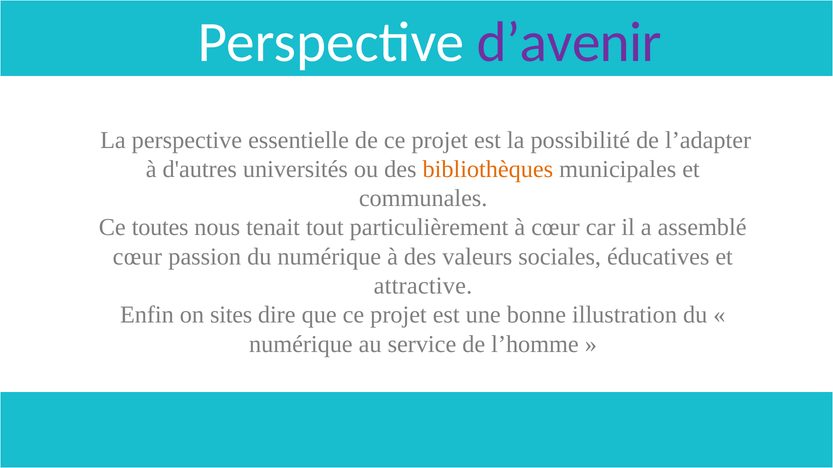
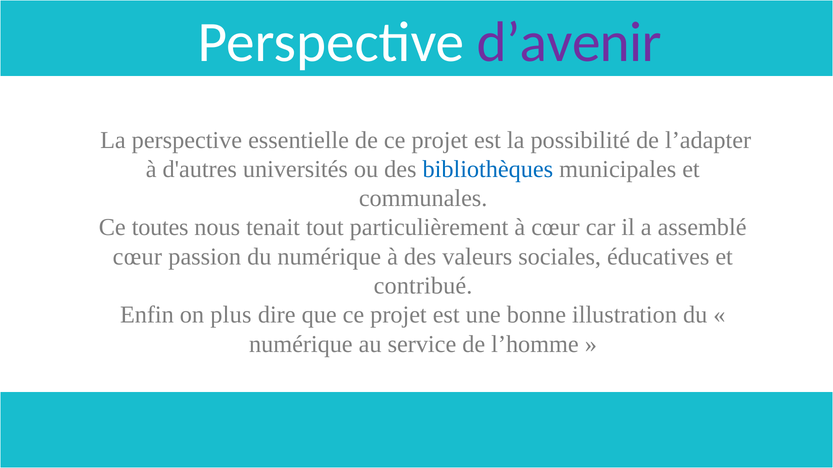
bibliothèques colour: orange -> blue (488, 169)
attractive: attractive -> contribué (423, 286)
sites: sites -> plus (231, 315)
